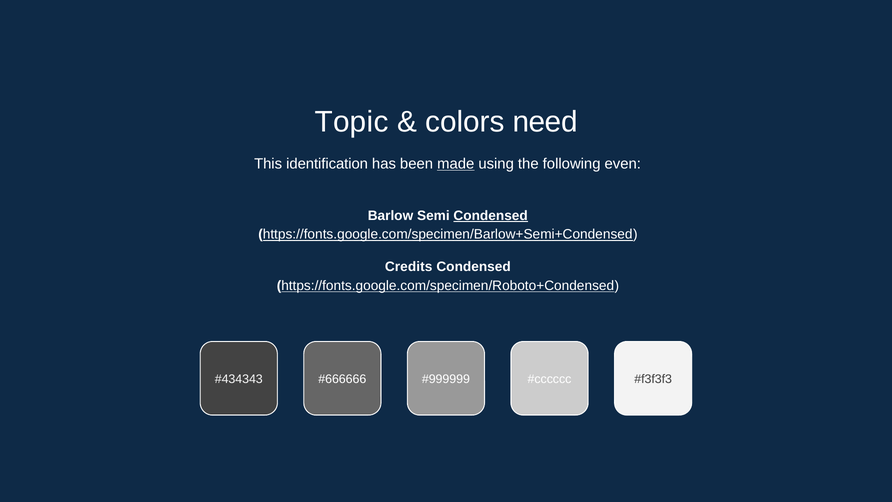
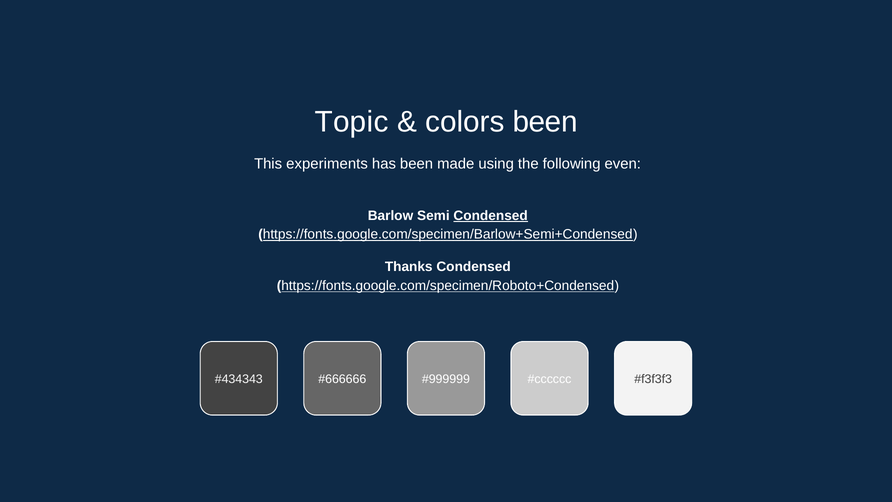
colors need: need -> been (545, 122)
identification: identification -> experiments (327, 164)
made underline: present -> none (456, 164)
Credits: Credits -> Thanks (409, 267)
